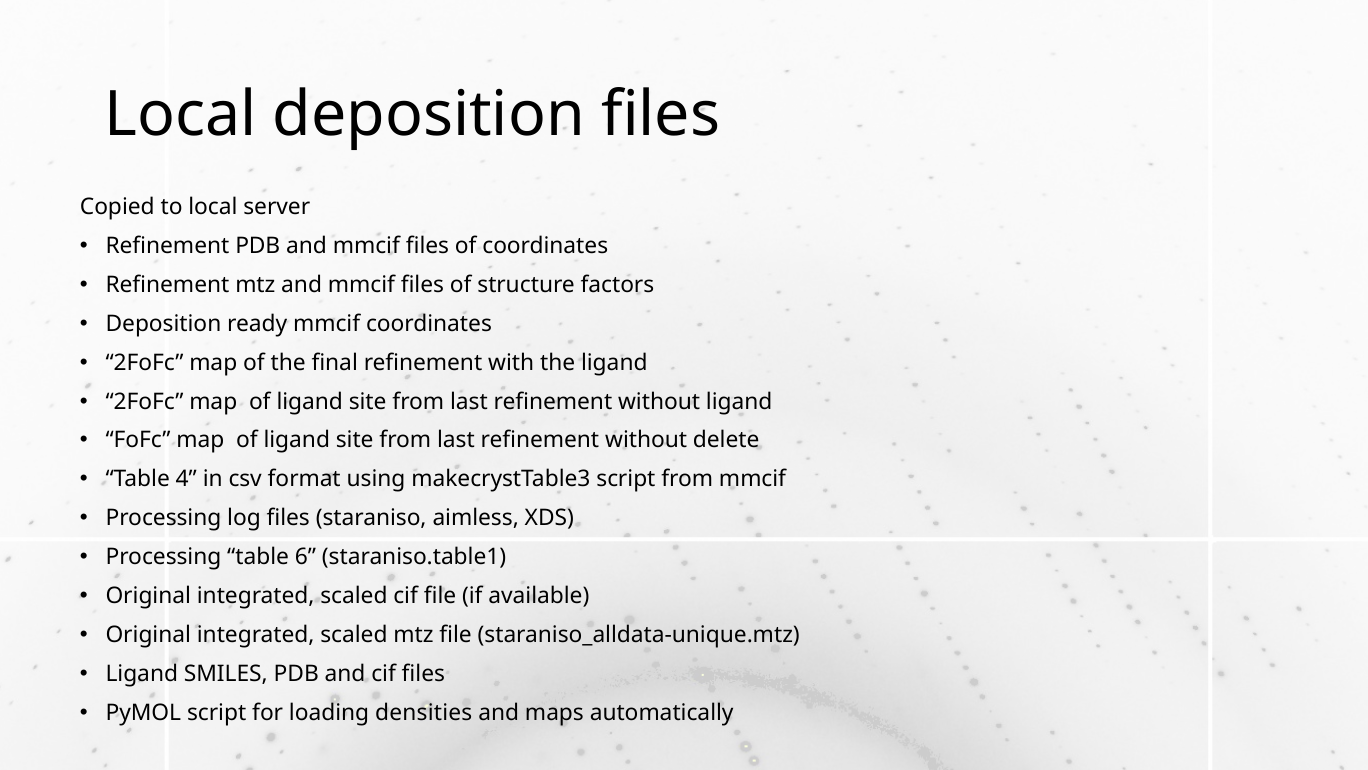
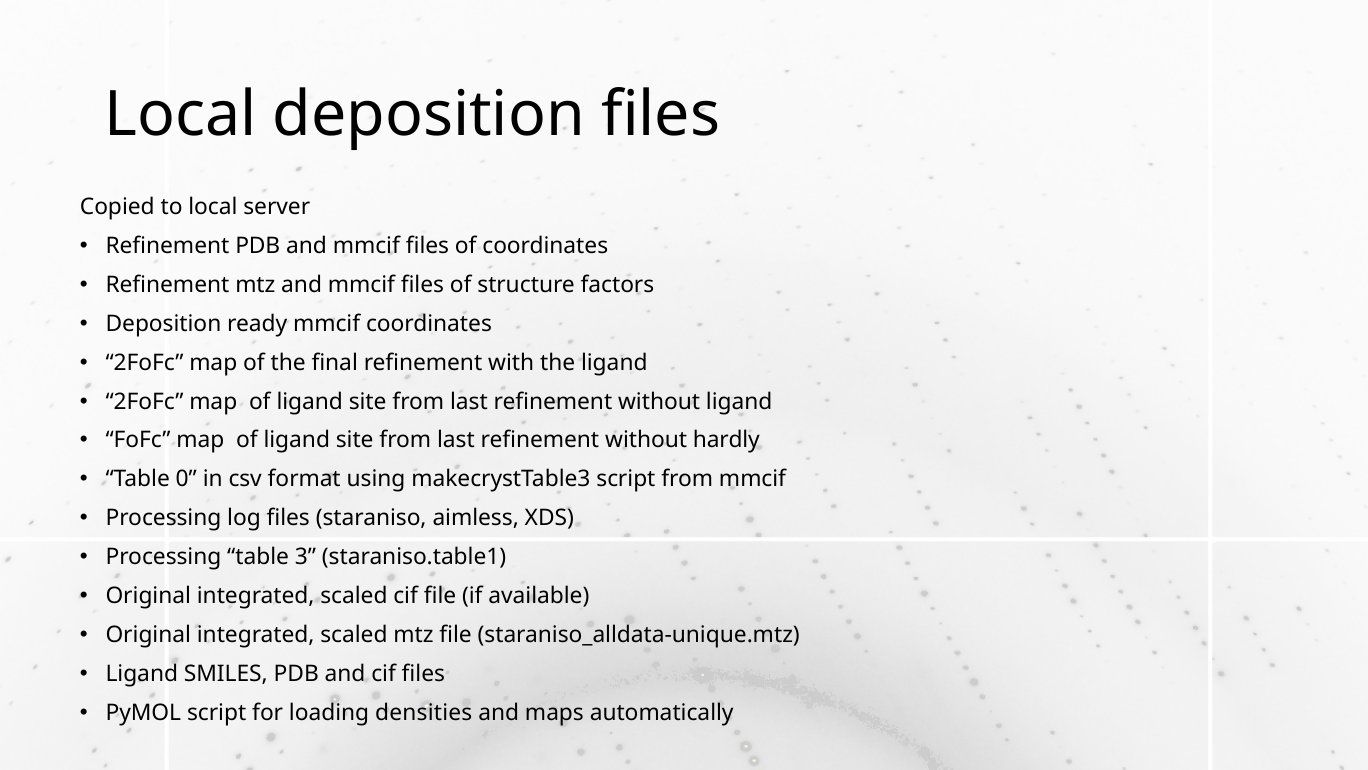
delete: delete -> hardly (726, 440)
4: 4 -> 0 (186, 479)
6: 6 -> 3 (305, 557)
